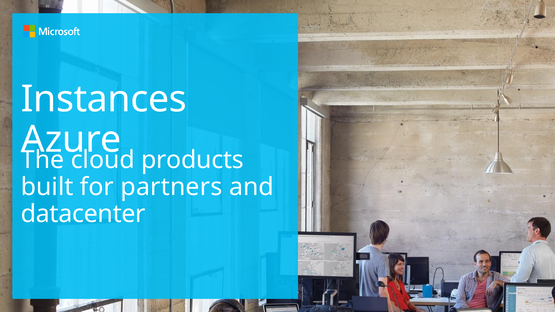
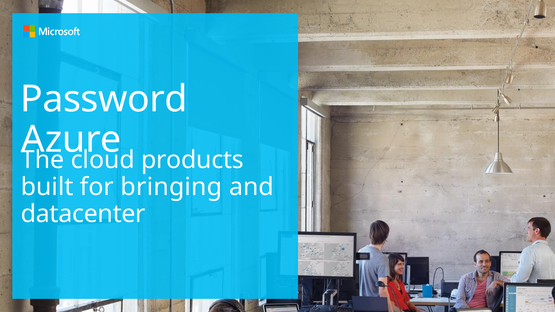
Instances: Instances -> Password (104, 99)
partners: partners -> bringing (171, 187)
